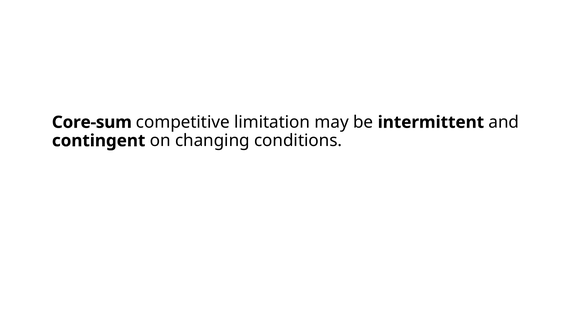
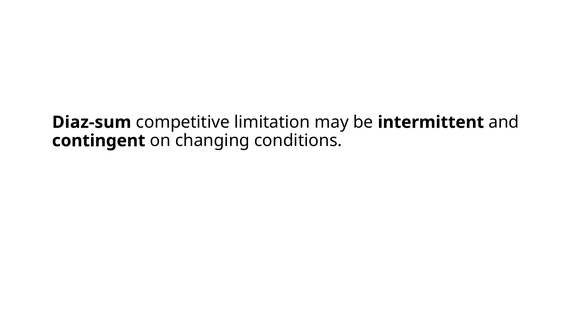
Core-sum: Core-sum -> Diaz-sum (92, 122)
